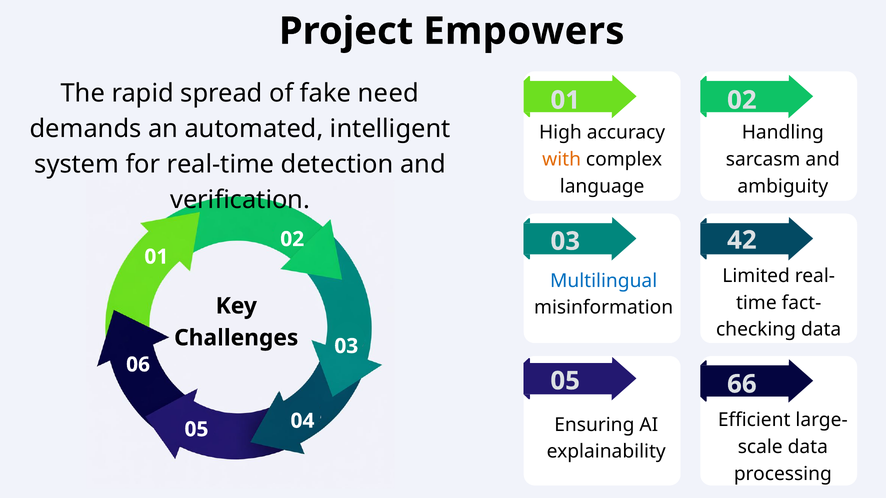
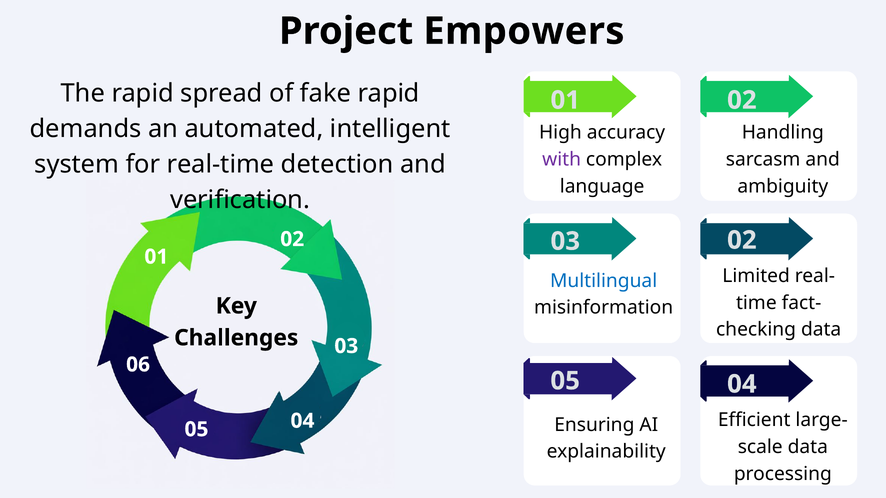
fake need: need -> rapid (389, 93)
with colour: orange -> purple (562, 160)
03 42: 42 -> 02 (742, 240)
05 66: 66 -> 04 (742, 384)
